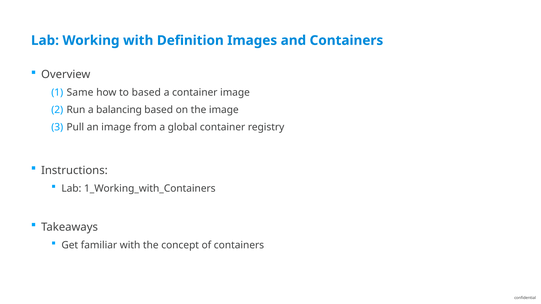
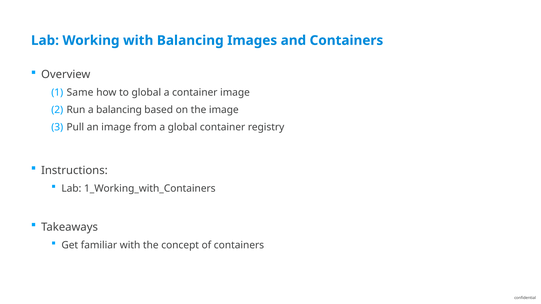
with Definition: Definition -> Balancing (190, 40)
to based: based -> global (146, 93)
